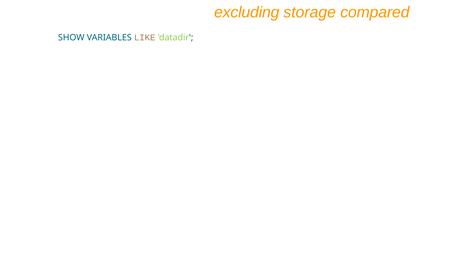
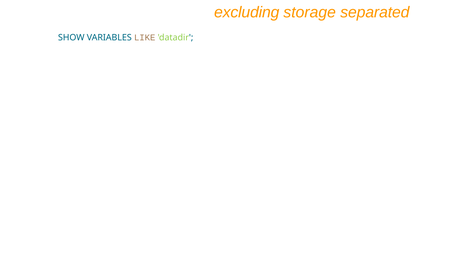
compared: compared -> separated (375, 12)
